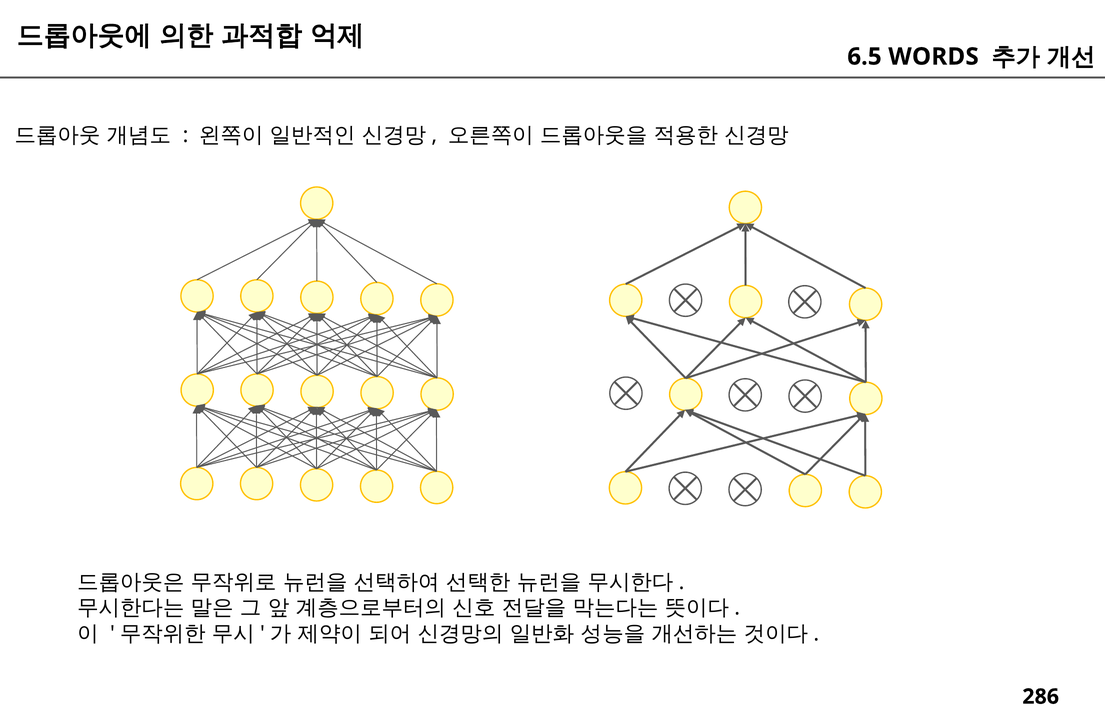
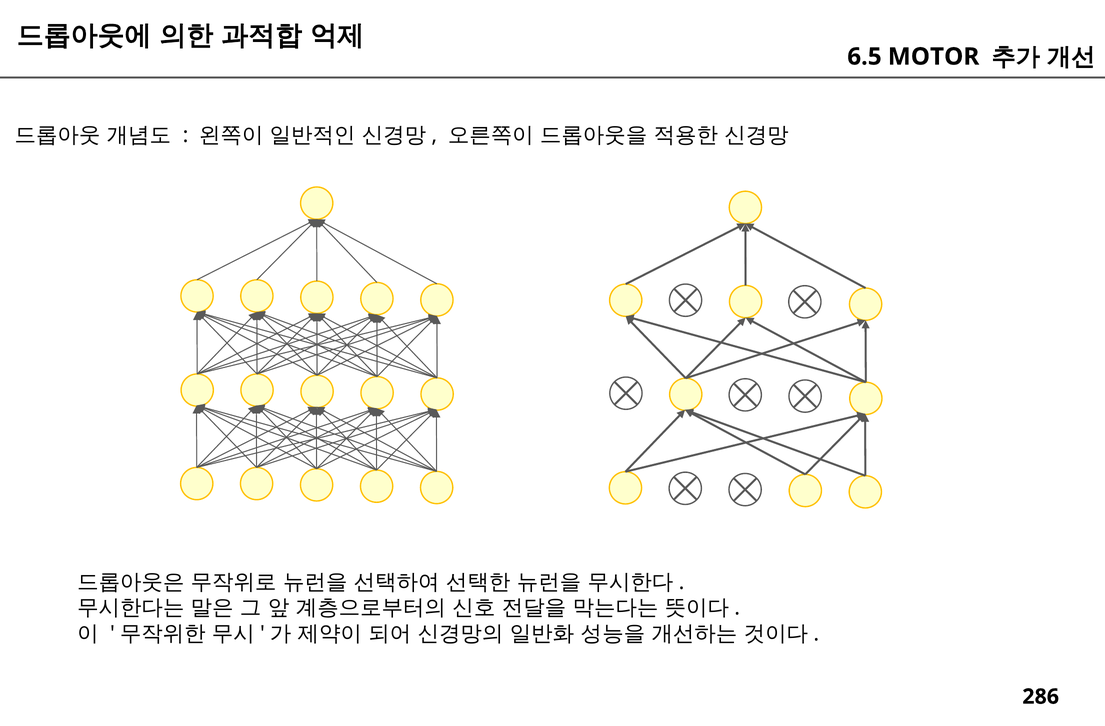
WORDS: WORDS -> MOTOR (934, 57)
